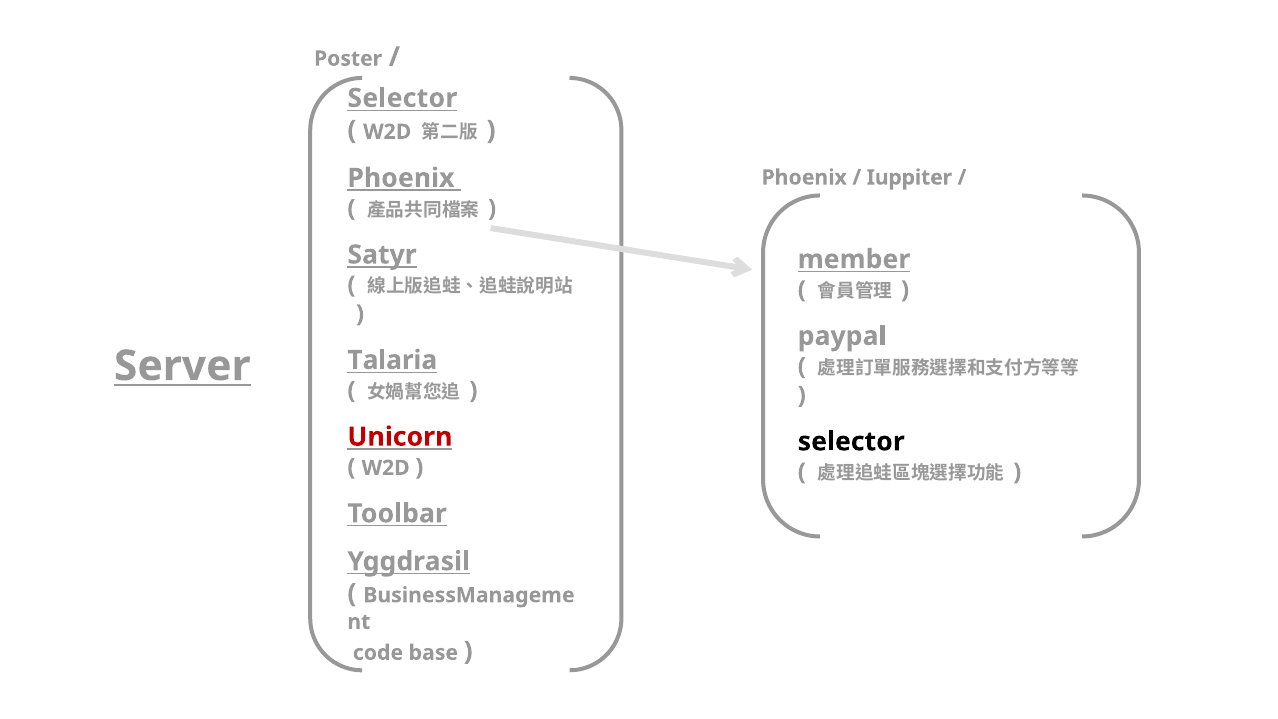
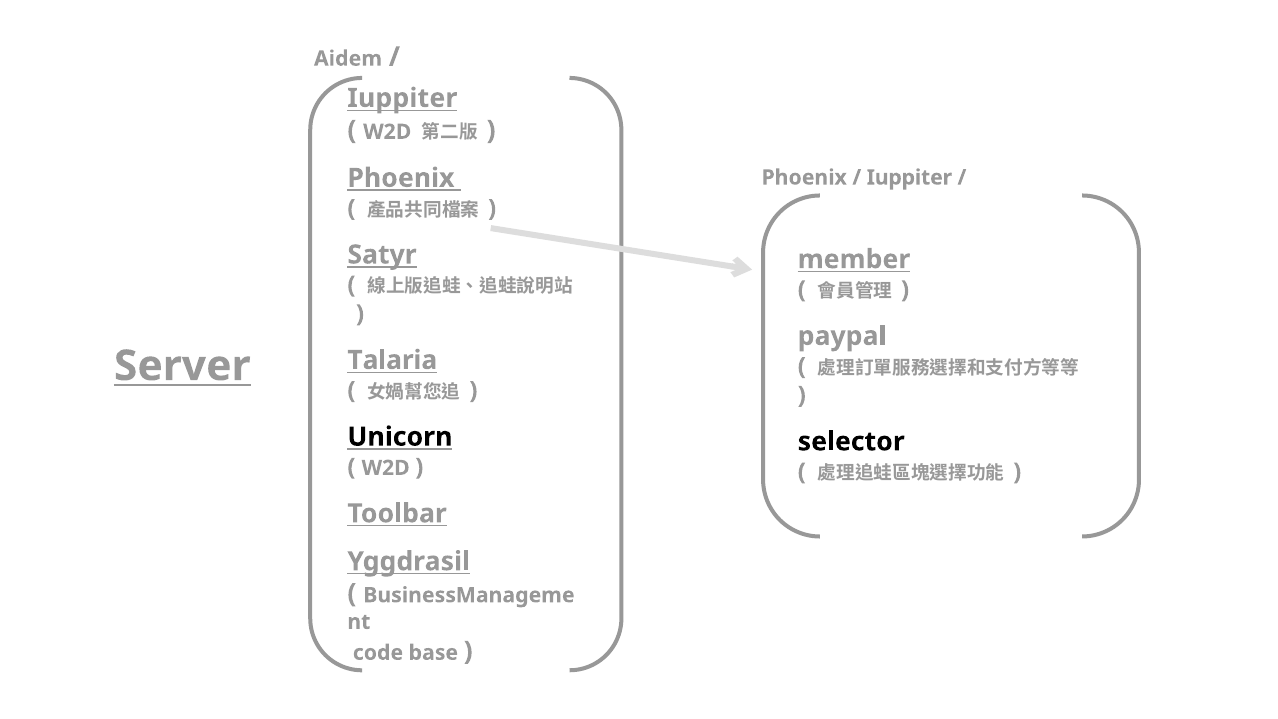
Poster: Poster -> Aidem (348, 59)
Selector: Selector -> Iuppiter (402, 98)
Unicorn colour: red -> black (400, 437)
